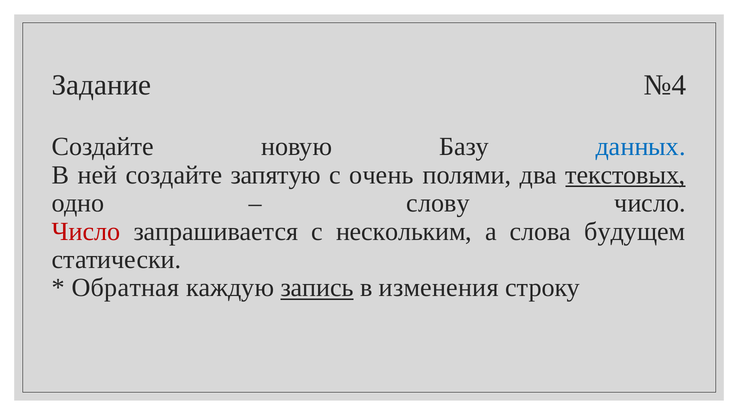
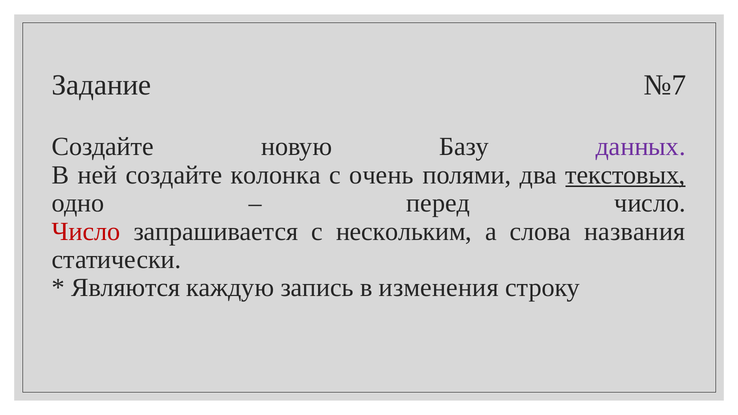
№4: №4 -> №7 (665, 85)
данных colour: blue -> purple (641, 147)
запятую: запятую -> колонка (276, 175)
слову: слову -> перед (438, 203)
будущем: будущем -> названия (635, 231)
Обратная: Обратная -> Являются (126, 288)
запись underline: present -> none (317, 288)
